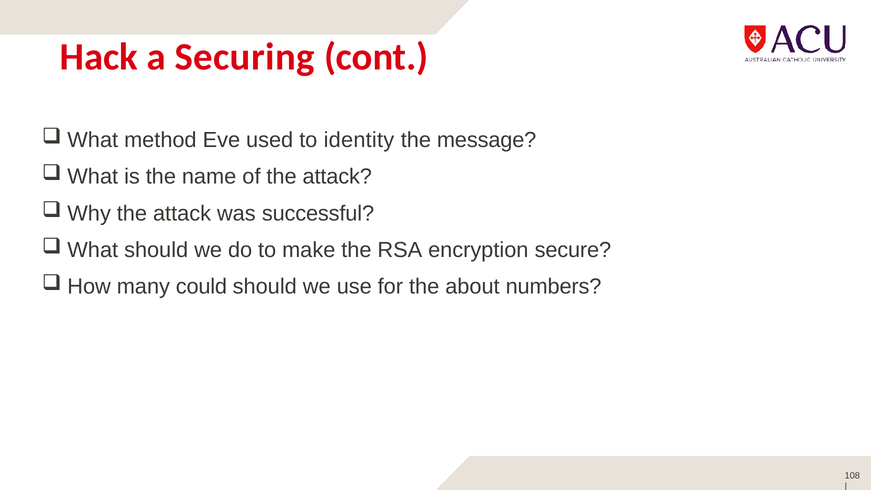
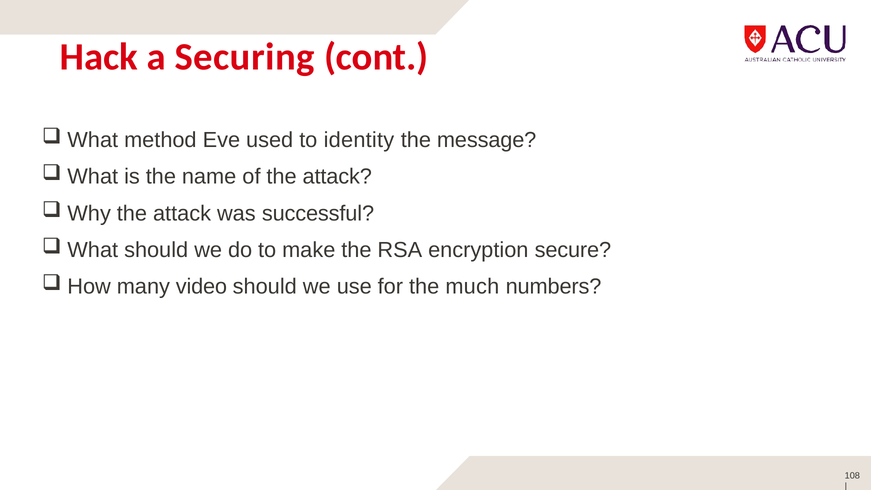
could: could -> video (201, 287)
about: about -> much (472, 287)
